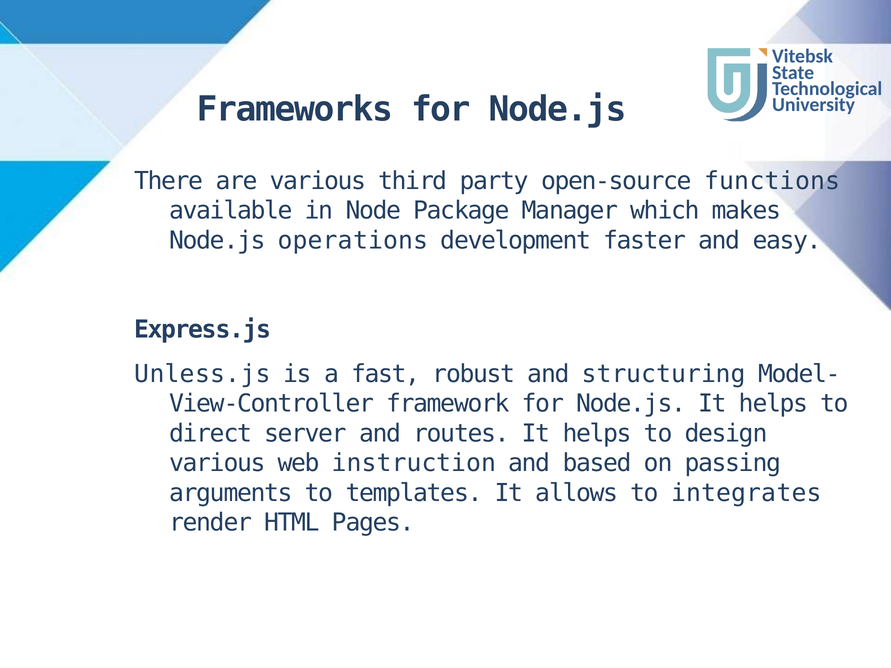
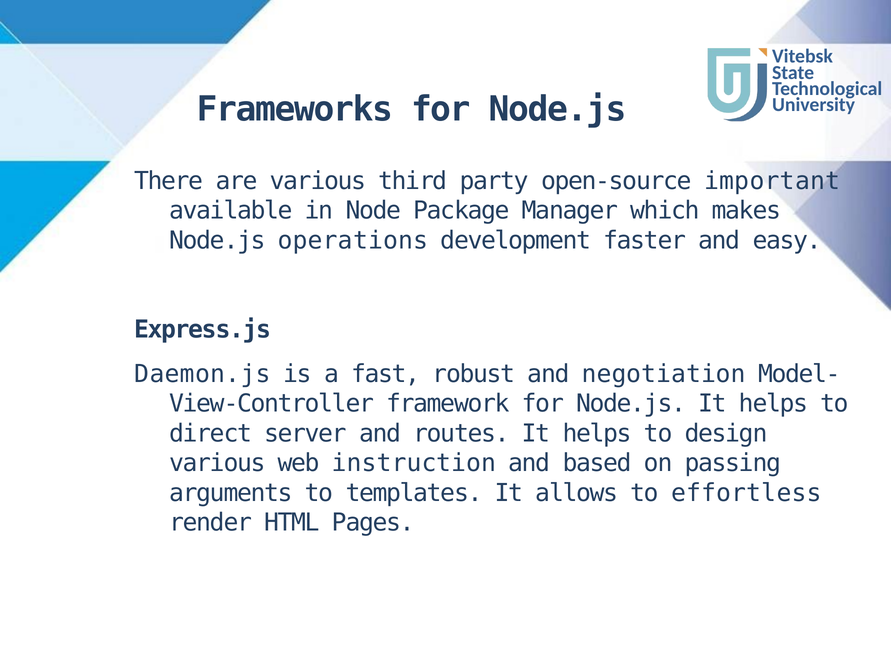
functions: functions -> important (772, 181)
Unless.js: Unless.js -> Daemon.js (203, 374)
structuring: structuring -> negotiation (664, 374)
integrates: integrates -> effortless (746, 493)
